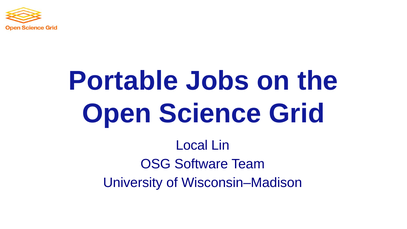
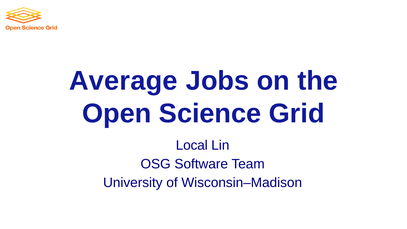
Portable: Portable -> Average (123, 81)
